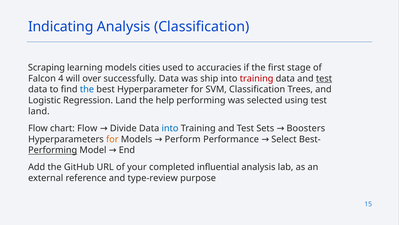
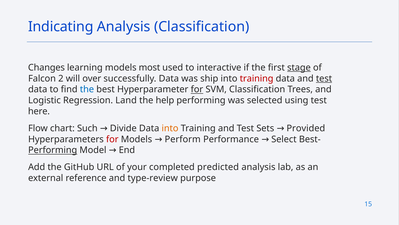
Scraping: Scraping -> Changes (46, 67)
cities: cities -> most (149, 67)
accuracies: accuracies -> interactive (219, 67)
stage underline: none -> present (299, 67)
4: 4 -> 2 (61, 78)
for underline: none -> present (197, 89)
land: land -> here (39, 111)
chart Flow: Flow -> Such (87, 128)
into colour: blue -> orange (170, 128)
Boosters: Boosters -> Provided (306, 128)
for colour: orange -> red (112, 139)
influential: influential -> predicted (218, 167)
